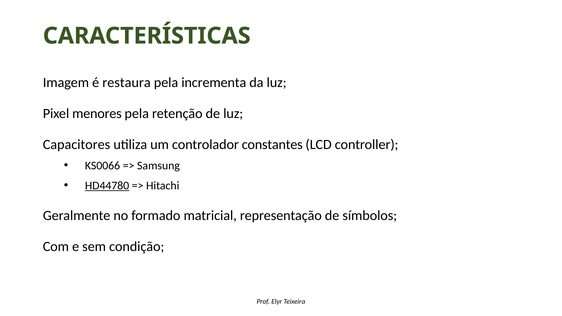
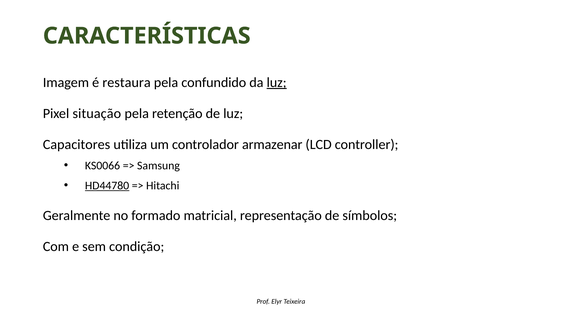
incrementa: incrementa -> confundido (214, 82)
luz underline: none -> present (277, 82)
menores: menores -> situação (97, 114)
constantes: constantes -> armazenar (272, 145)
